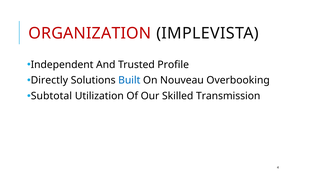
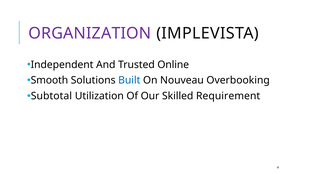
ORGANIZATION colour: red -> purple (90, 33)
Profile: Profile -> Online (173, 65)
Directly: Directly -> Smooth (49, 80)
Transmission: Transmission -> Requirement (228, 96)
